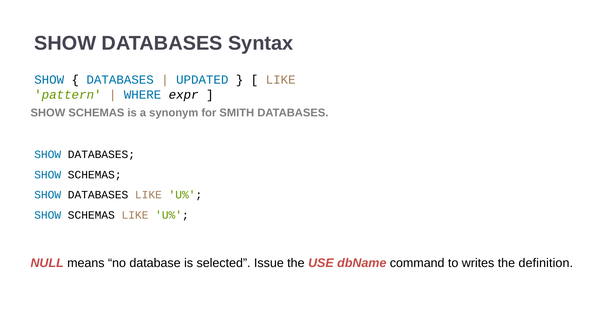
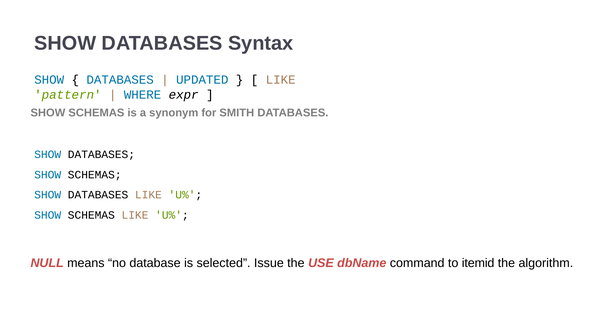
writes: writes -> itemid (478, 263)
definition: definition -> algorithm (546, 263)
